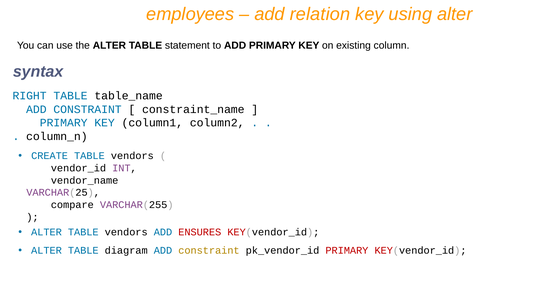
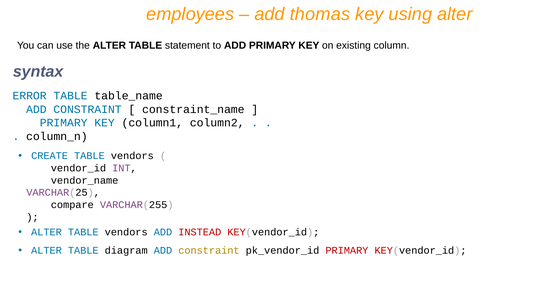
relation: relation -> thomas (320, 14)
RIGHT: RIGHT -> ERROR (30, 96)
ENSURES: ENSURES -> INSTEAD (200, 233)
